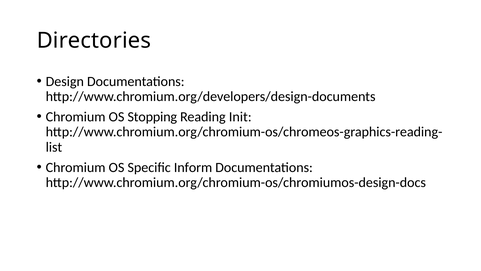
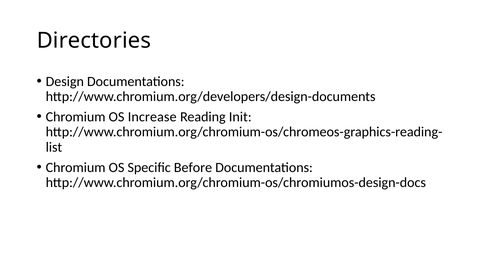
Stopping: Stopping -> Increase (152, 117)
Inform: Inform -> Before (193, 167)
